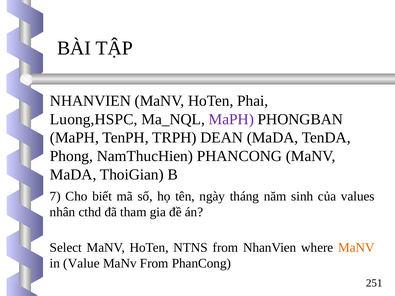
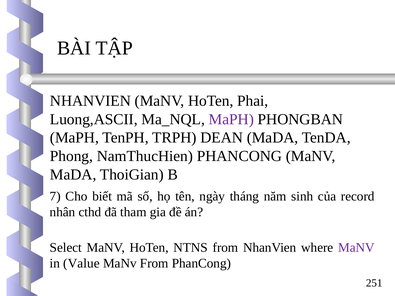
Luong,HSPC: Luong,HSPC -> Luong,ASCII (94, 119)
values: values -> record (358, 196)
MaNV colour: orange -> purple (356, 248)
